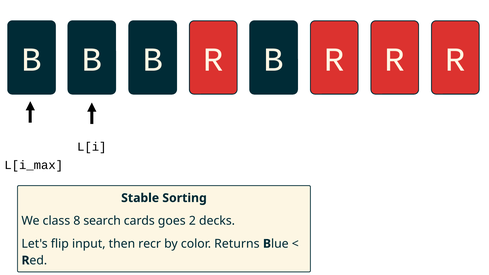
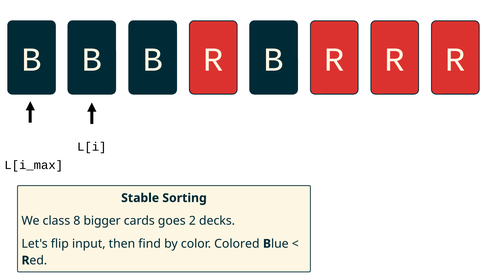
search: search -> bigger (102, 221)
recr: recr -> find (150, 244)
Returns: Returns -> Colored (237, 244)
